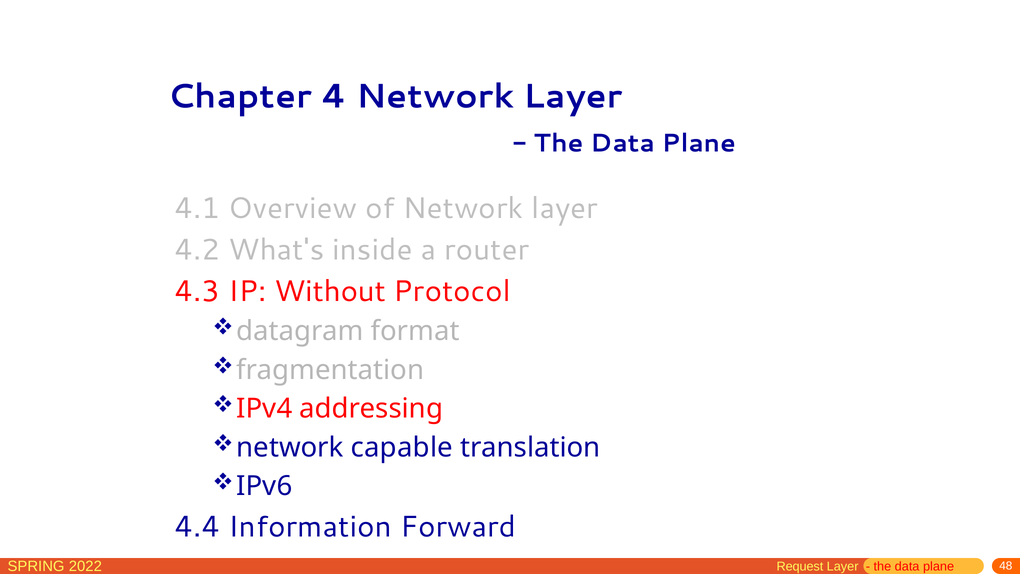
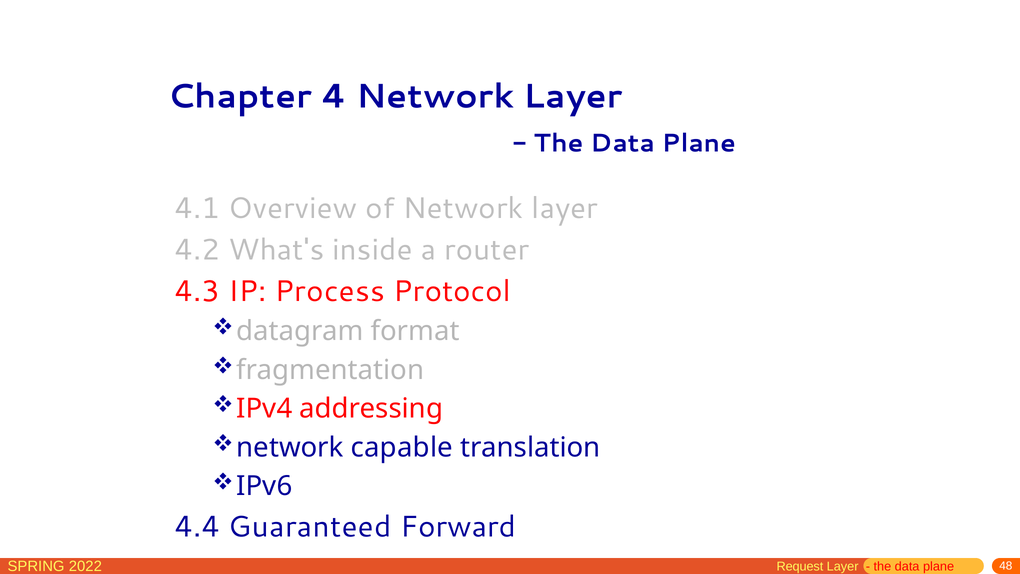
Without: Without -> Process (330, 291)
Information: Information -> Guaranteed (310, 527)
